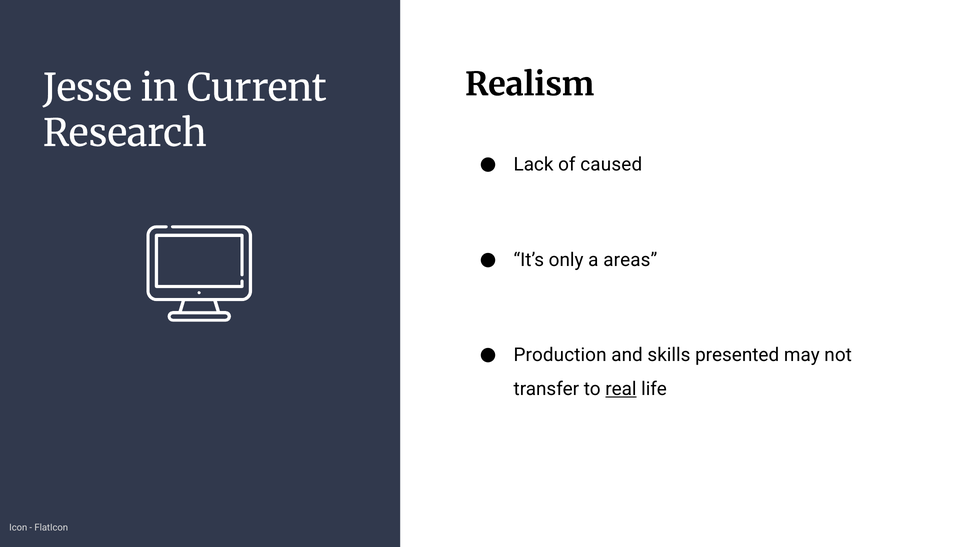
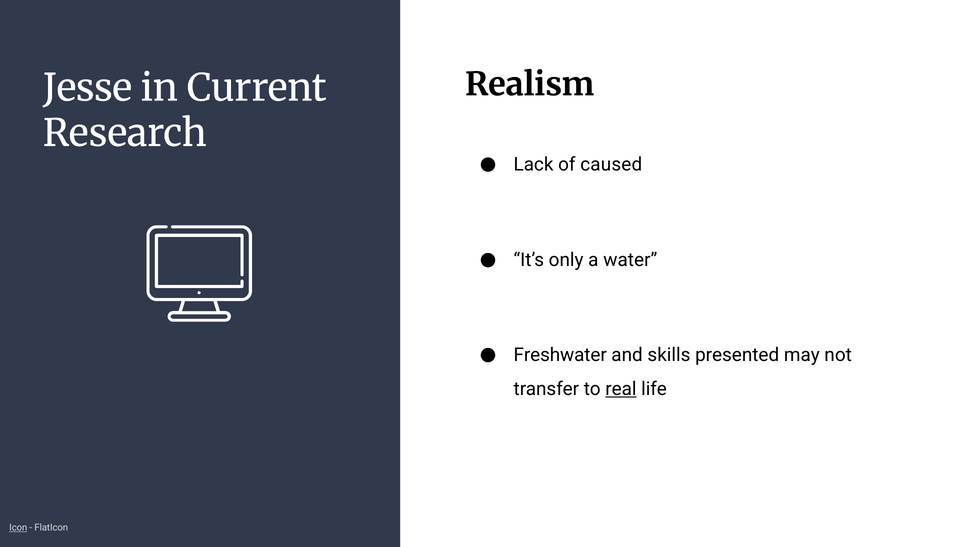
areas: areas -> water (630, 260)
Production: Production -> Freshwater (560, 355)
Icon underline: none -> present (18, 528)
